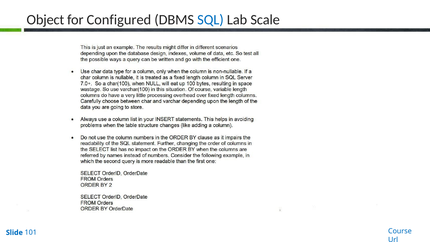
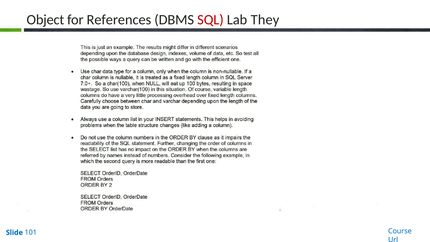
Configured: Configured -> References (119, 20)
SQL colour: blue -> red (210, 20)
Scale: Scale -> They (265, 20)
